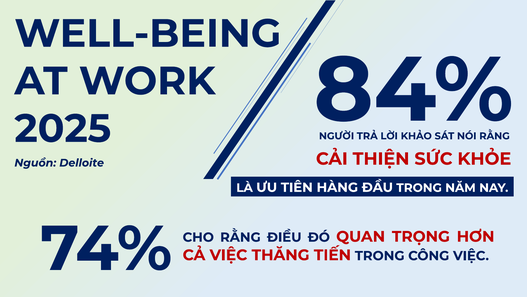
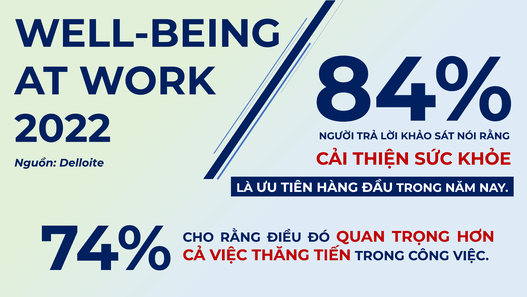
2025: 2025 -> 2022 (63, 129)
